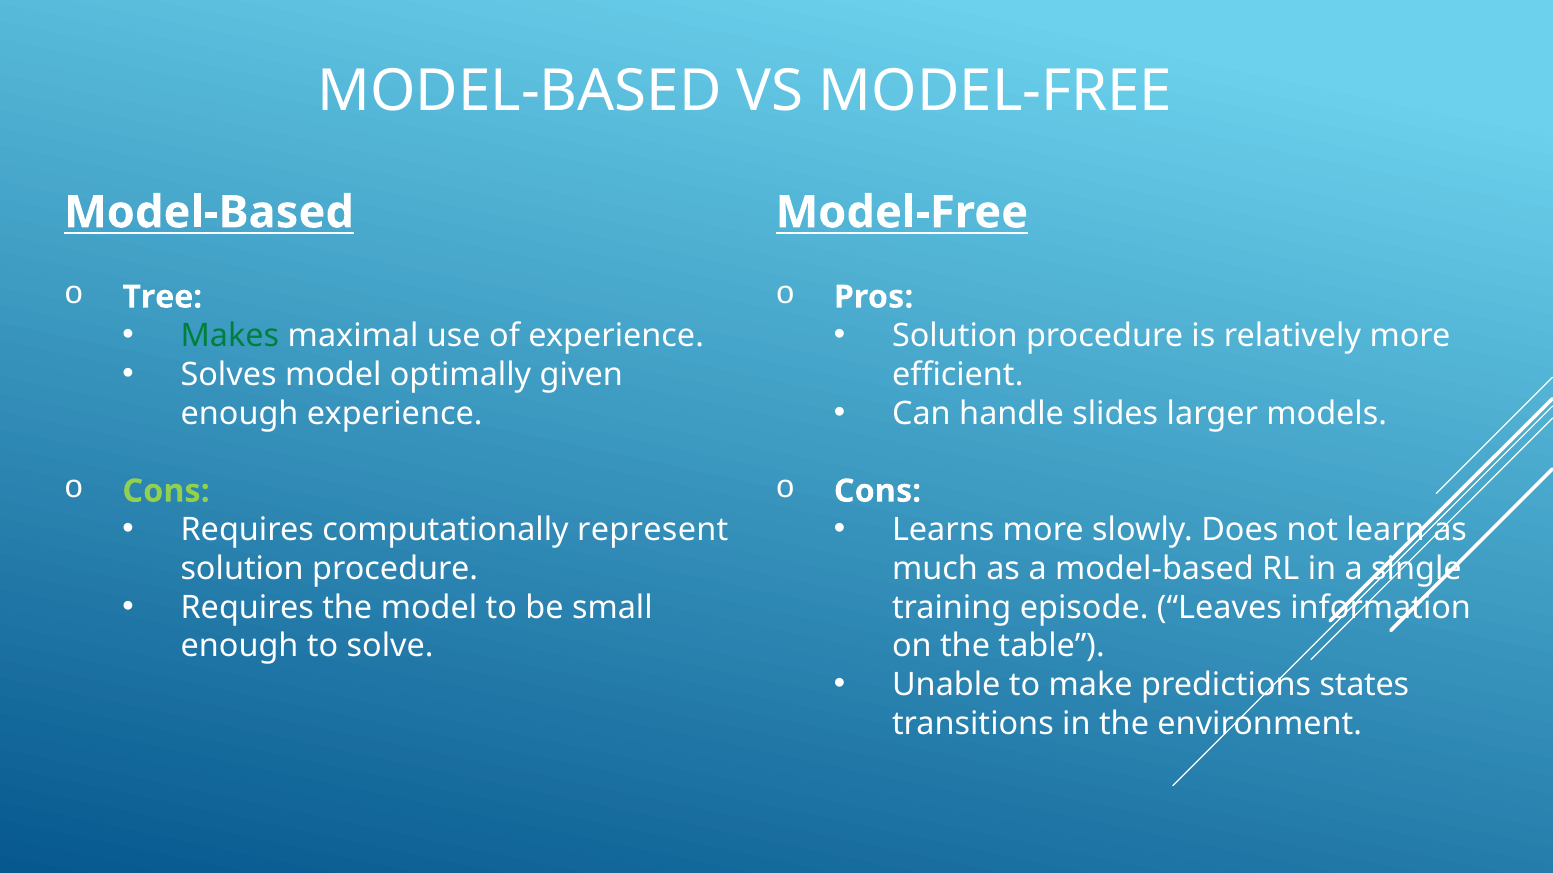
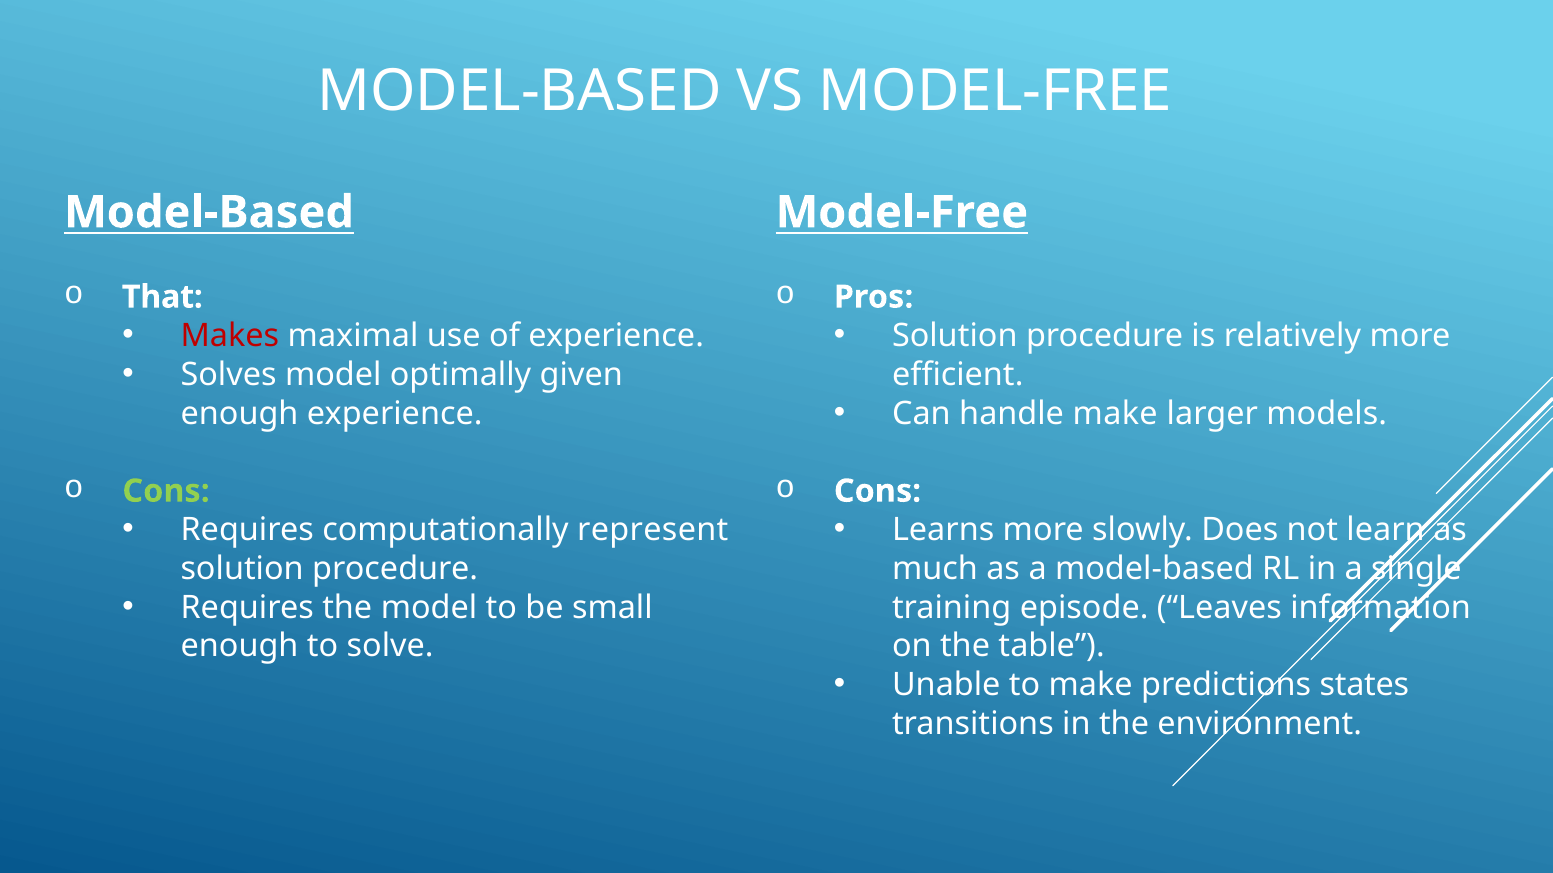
Tree: Tree -> That (162, 297)
Makes colour: green -> red (230, 336)
handle slides: slides -> make (1115, 414)
